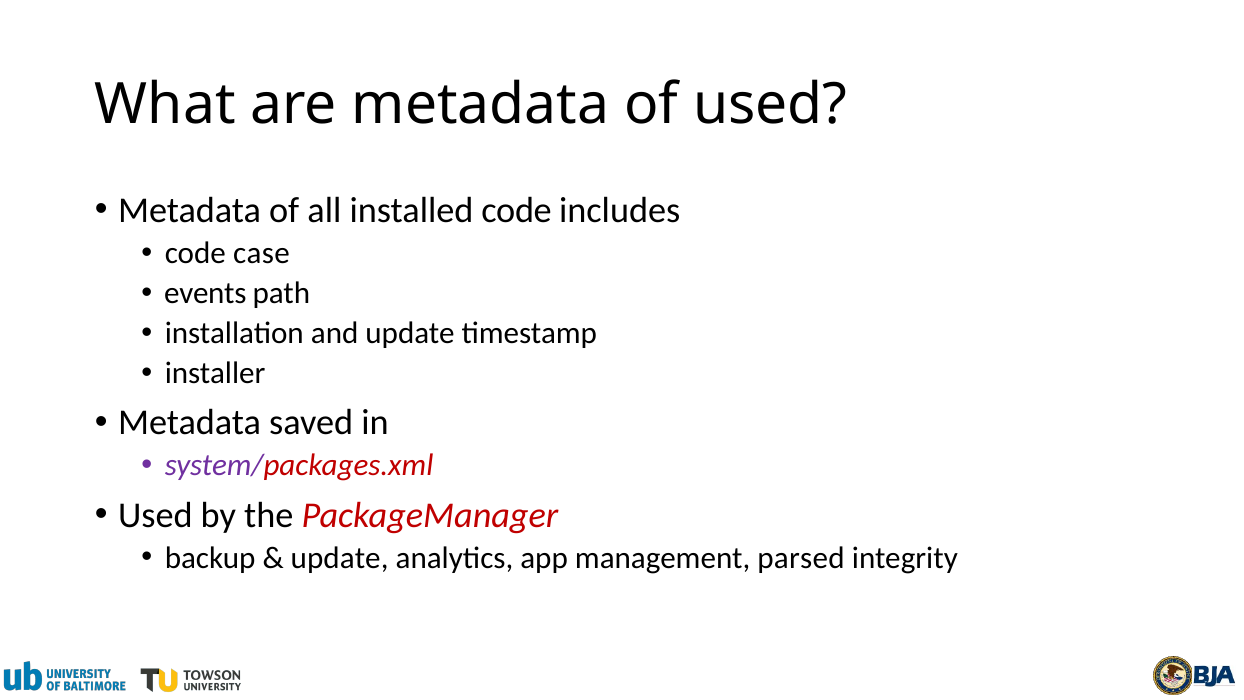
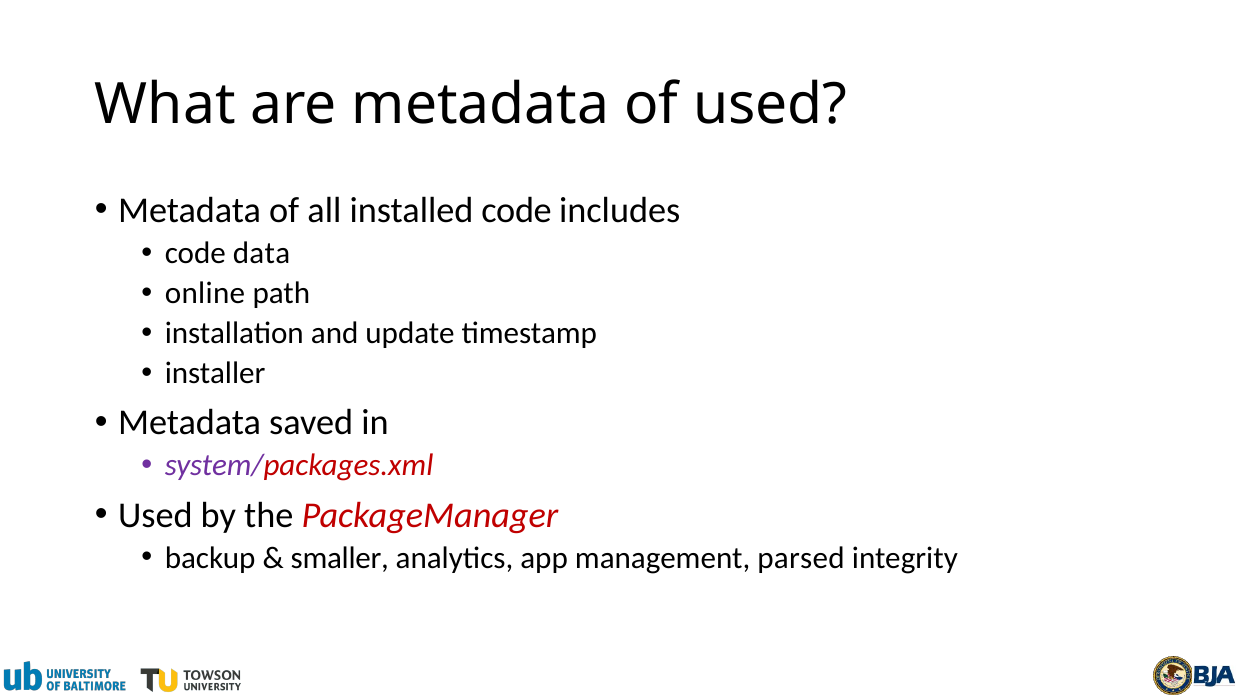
case: case -> data (262, 253)
events: events -> online (205, 293)
update: update -> smaller (340, 558)
